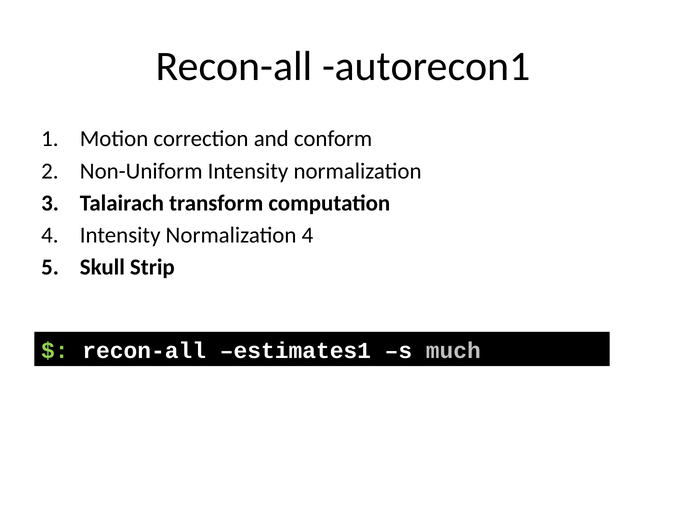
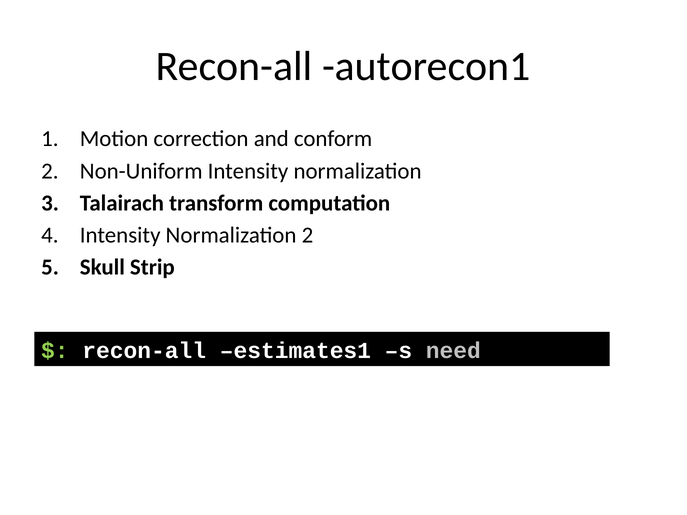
Normalization 4: 4 -> 2 (307, 235)
much: much -> need (453, 351)
